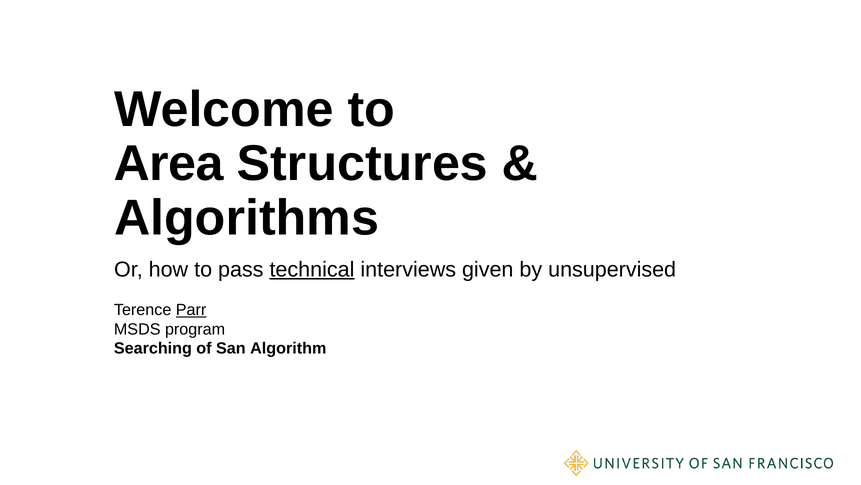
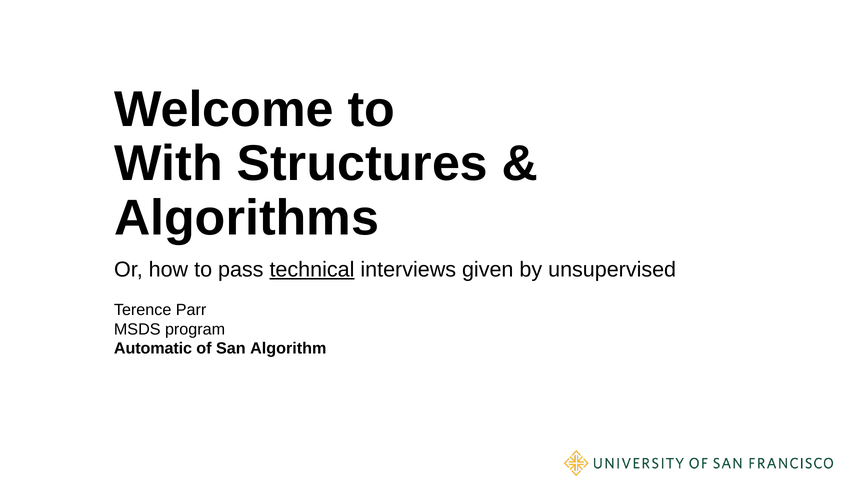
Area: Area -> With (168, 164)
Parr underline: present -> none (191, 309)
Searching: Searching -> Automatic (153, 348)
